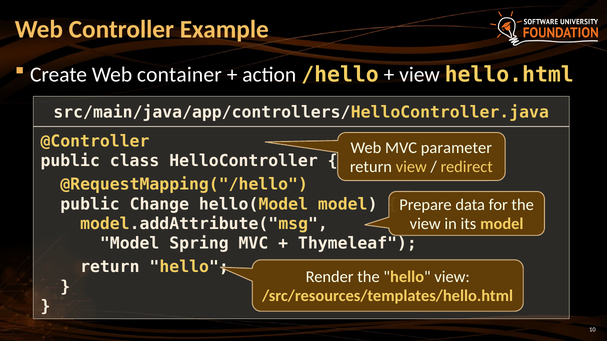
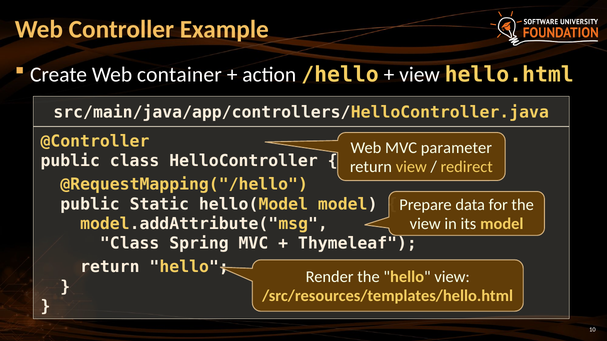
Change: Change -> Static (159, 204)
Model: Model -> Class (130, 244)
